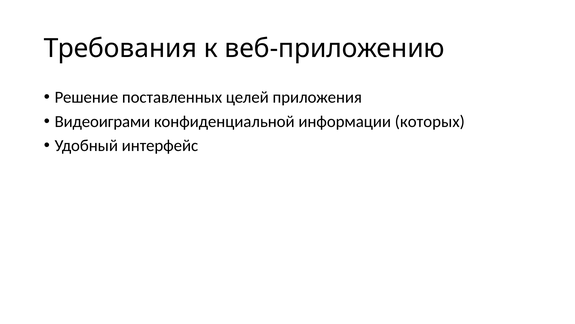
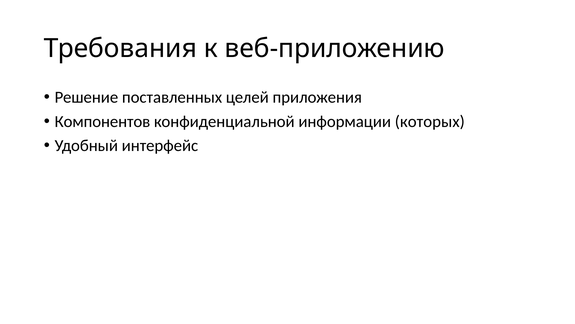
Видеоиграми: Видеоиграми -> Компонентов (102, 121)
